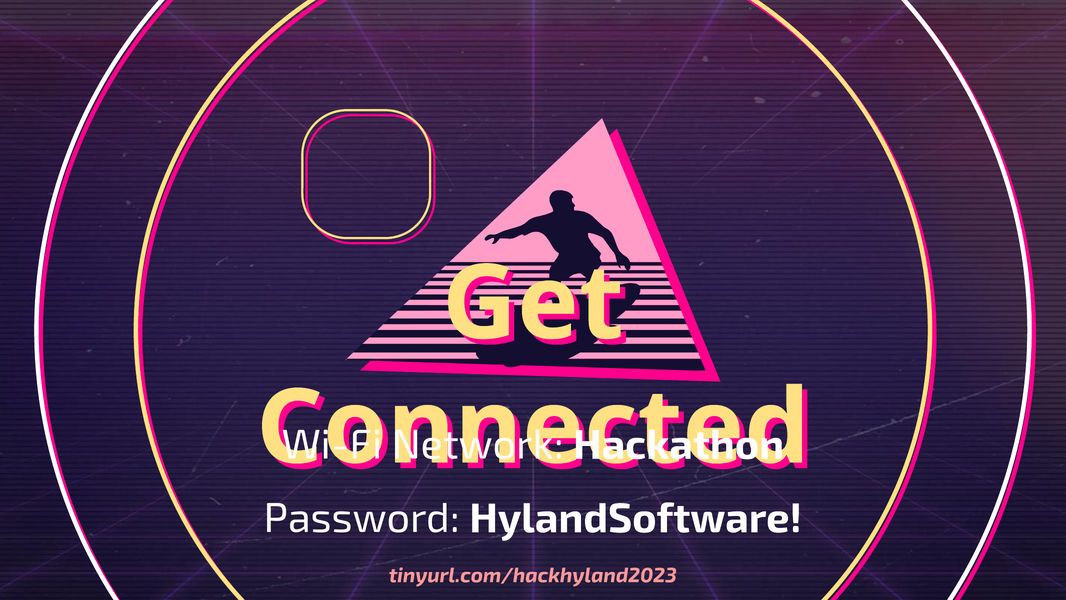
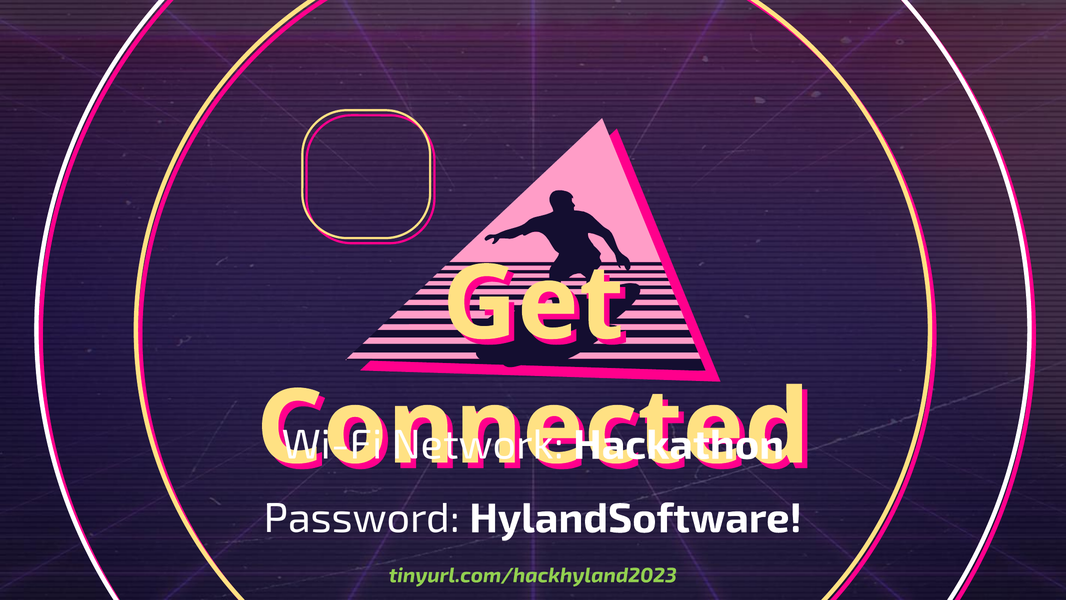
tinyurl.com/hackhyland2023 colour: pink -> light green (533, 575)
